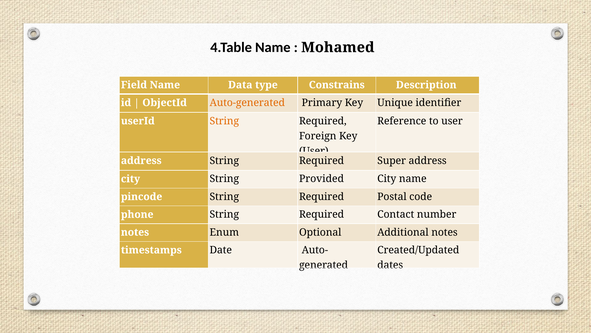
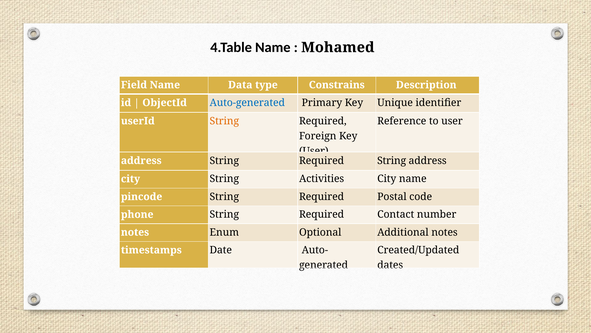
Auto-generated colour: orange -> blue (247, 103)
Required Super: Super -> String (392, 160)
Provided: Provided -> Activities (322, 179)
